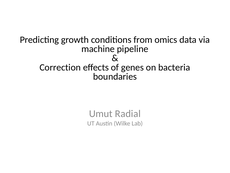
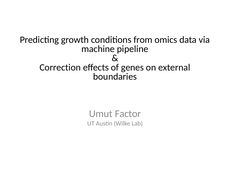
bacteria: bacteria -> external (174, 67)
Radial: Radial -> Factor (128, 113)
